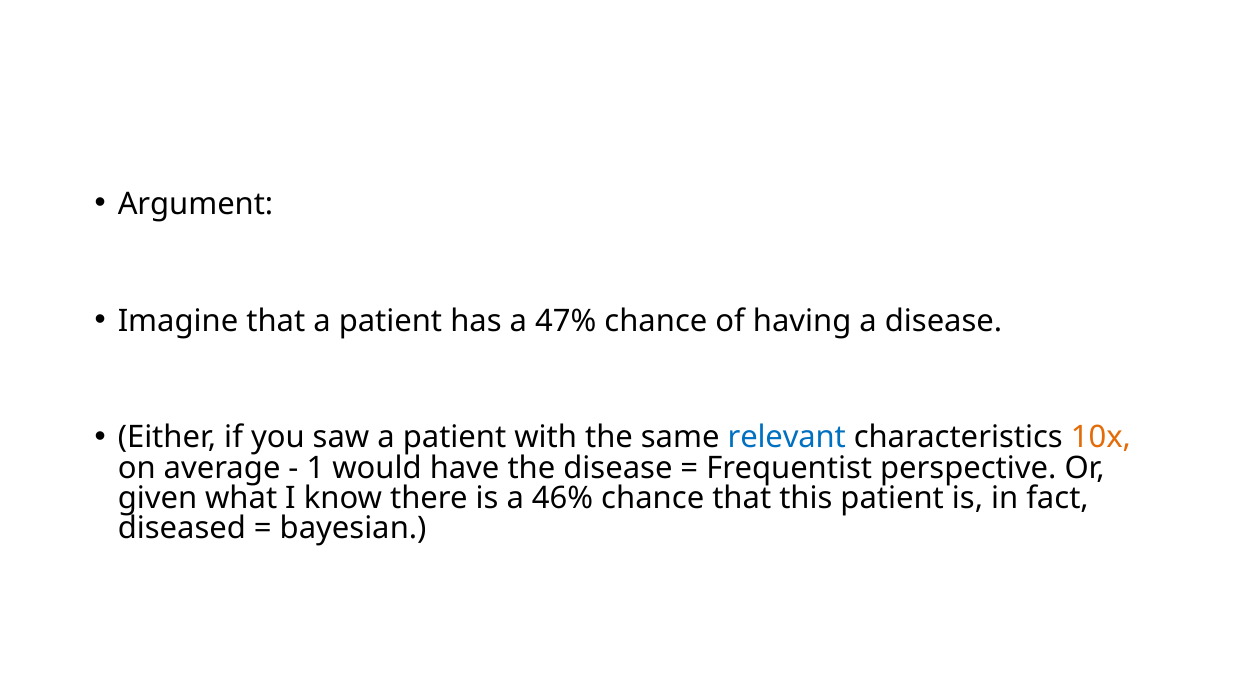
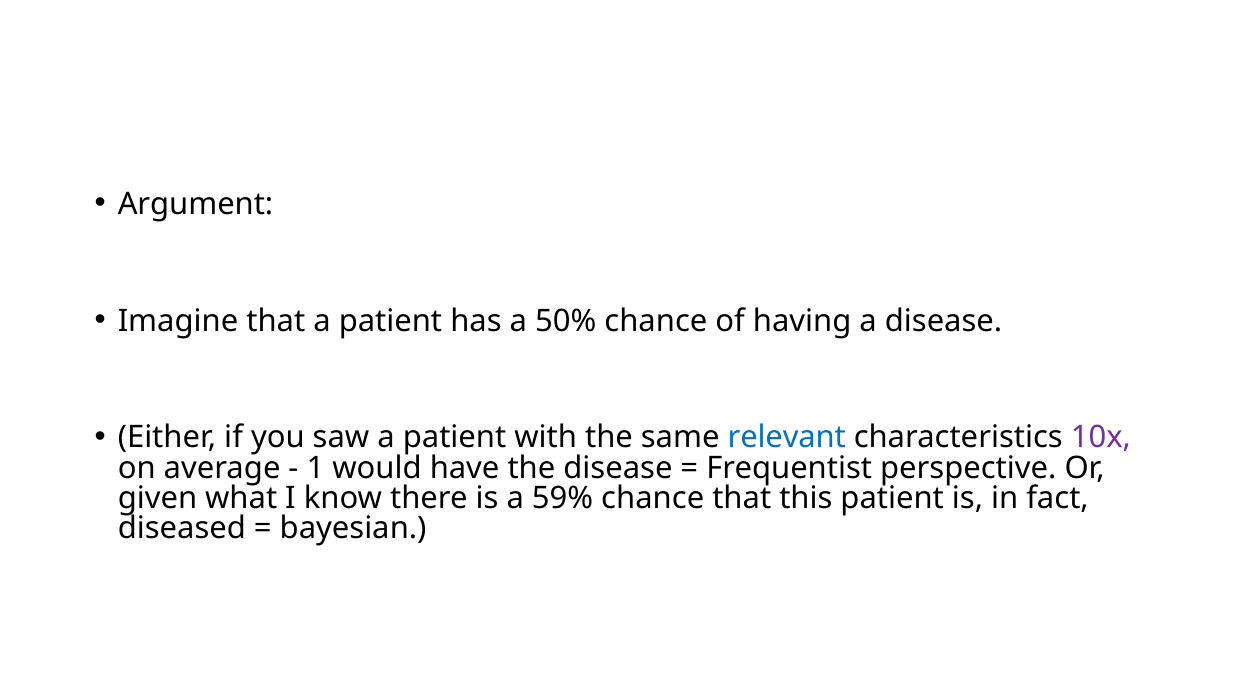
47%: 47% -> 50% (566, 321)
10x colour: orange -> purple (1101, 438)
46%: 46% -> 59% (563, 498)
